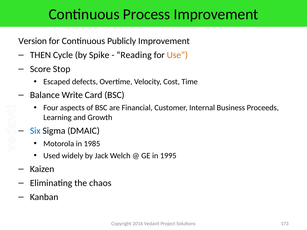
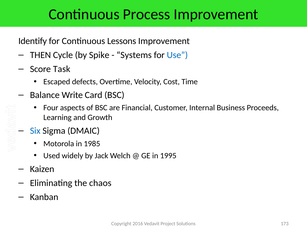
Version: Version -> Identify (33, 41)
Publicly: Publicly -> Lessons (122, 41)
Reading: Reading -> Systems (134, 55)
Use colour: orange -> blue (177, 55)
Stop: Stop -> Task (62, 69)
